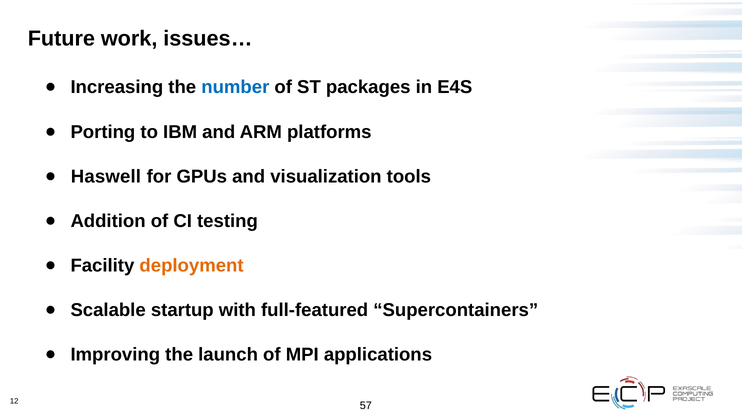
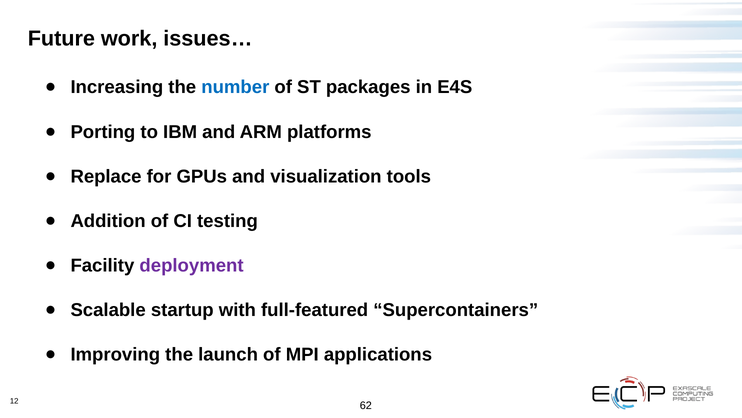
Haswell: Haswell -> Replace (106, 176)
deployment colour: orange -> purple (192, 265)
57: 57 -> 62 (366, 405)
